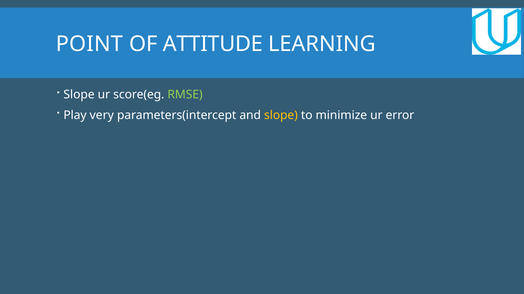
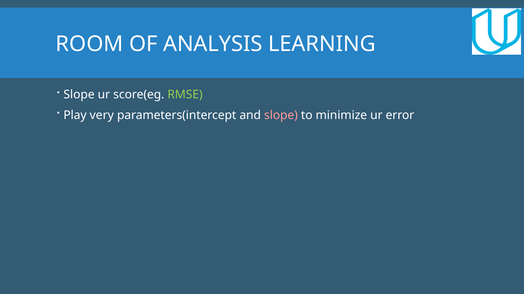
POINT: POINT -> ROOM (89, 44)
ATTITUDE: ATTITUDE -> ANALYSIS (213, 44)
slope colour: yellow -> pink (281, 115)
